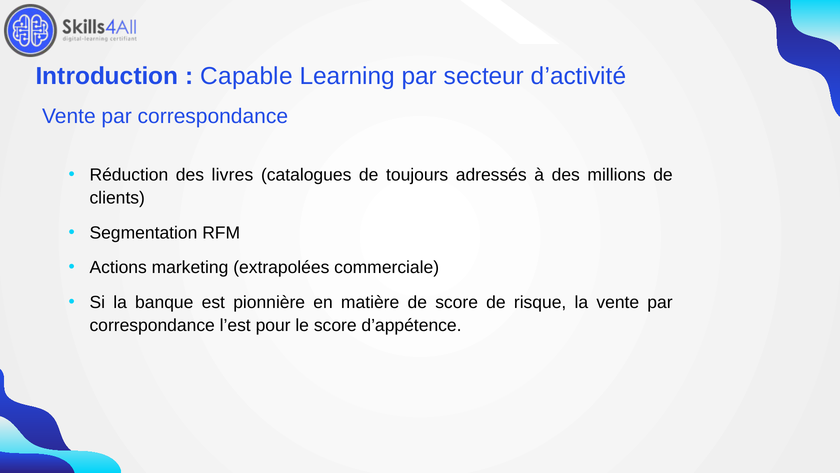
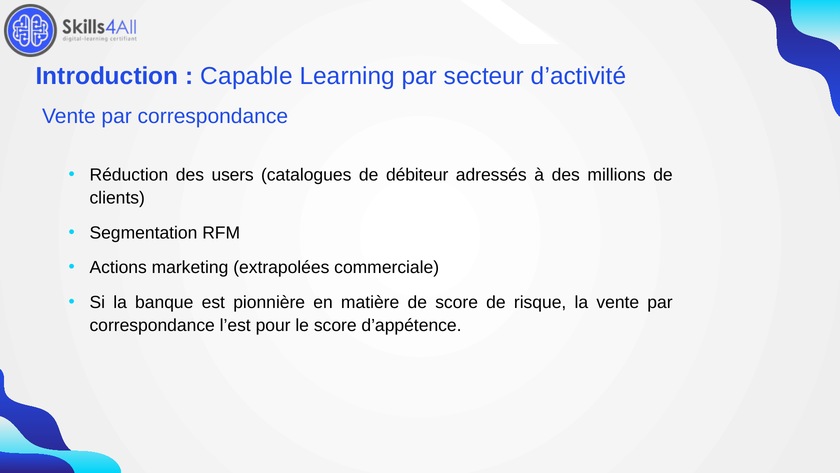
livres: livres -> users (233, 175)
toujours: toujours -> débiteur (417, 175)
